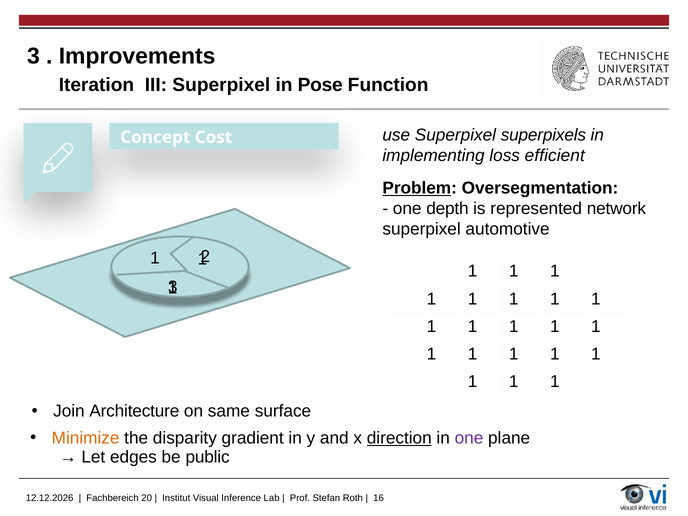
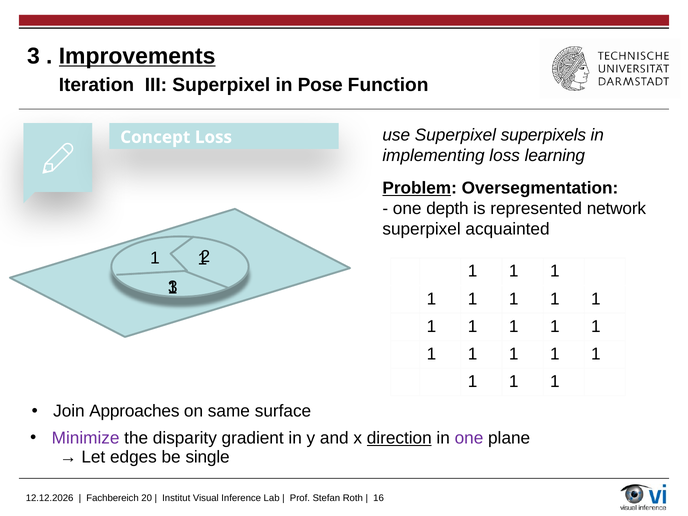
Improvements underline: none -> present (137, 56)
Concept Cost: Cost -> Loss (213, 137)
efficient: efficient -> learning (555, 156)
automotive: automotive -> acquainted (508, 229)
Architecture: Architecture -> Approaches (134, 411)
Minimize colour: orange -> purple (86, 438)
public: public -> single (208, 457)
